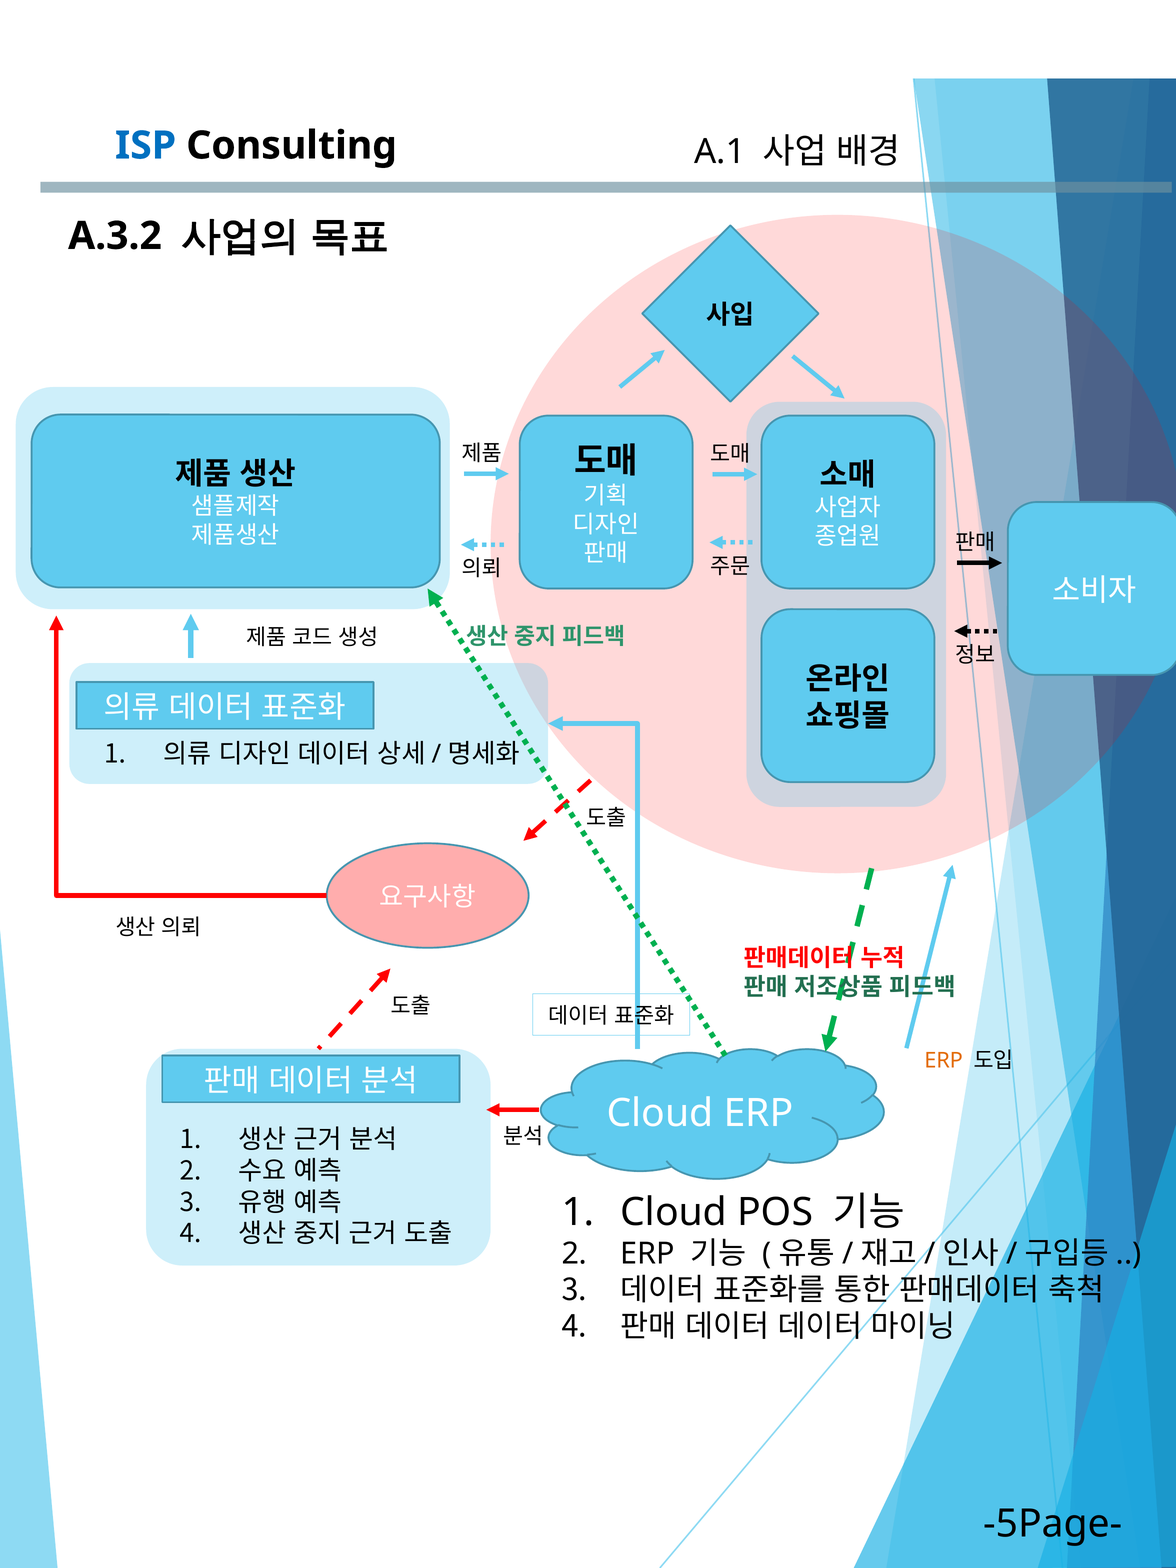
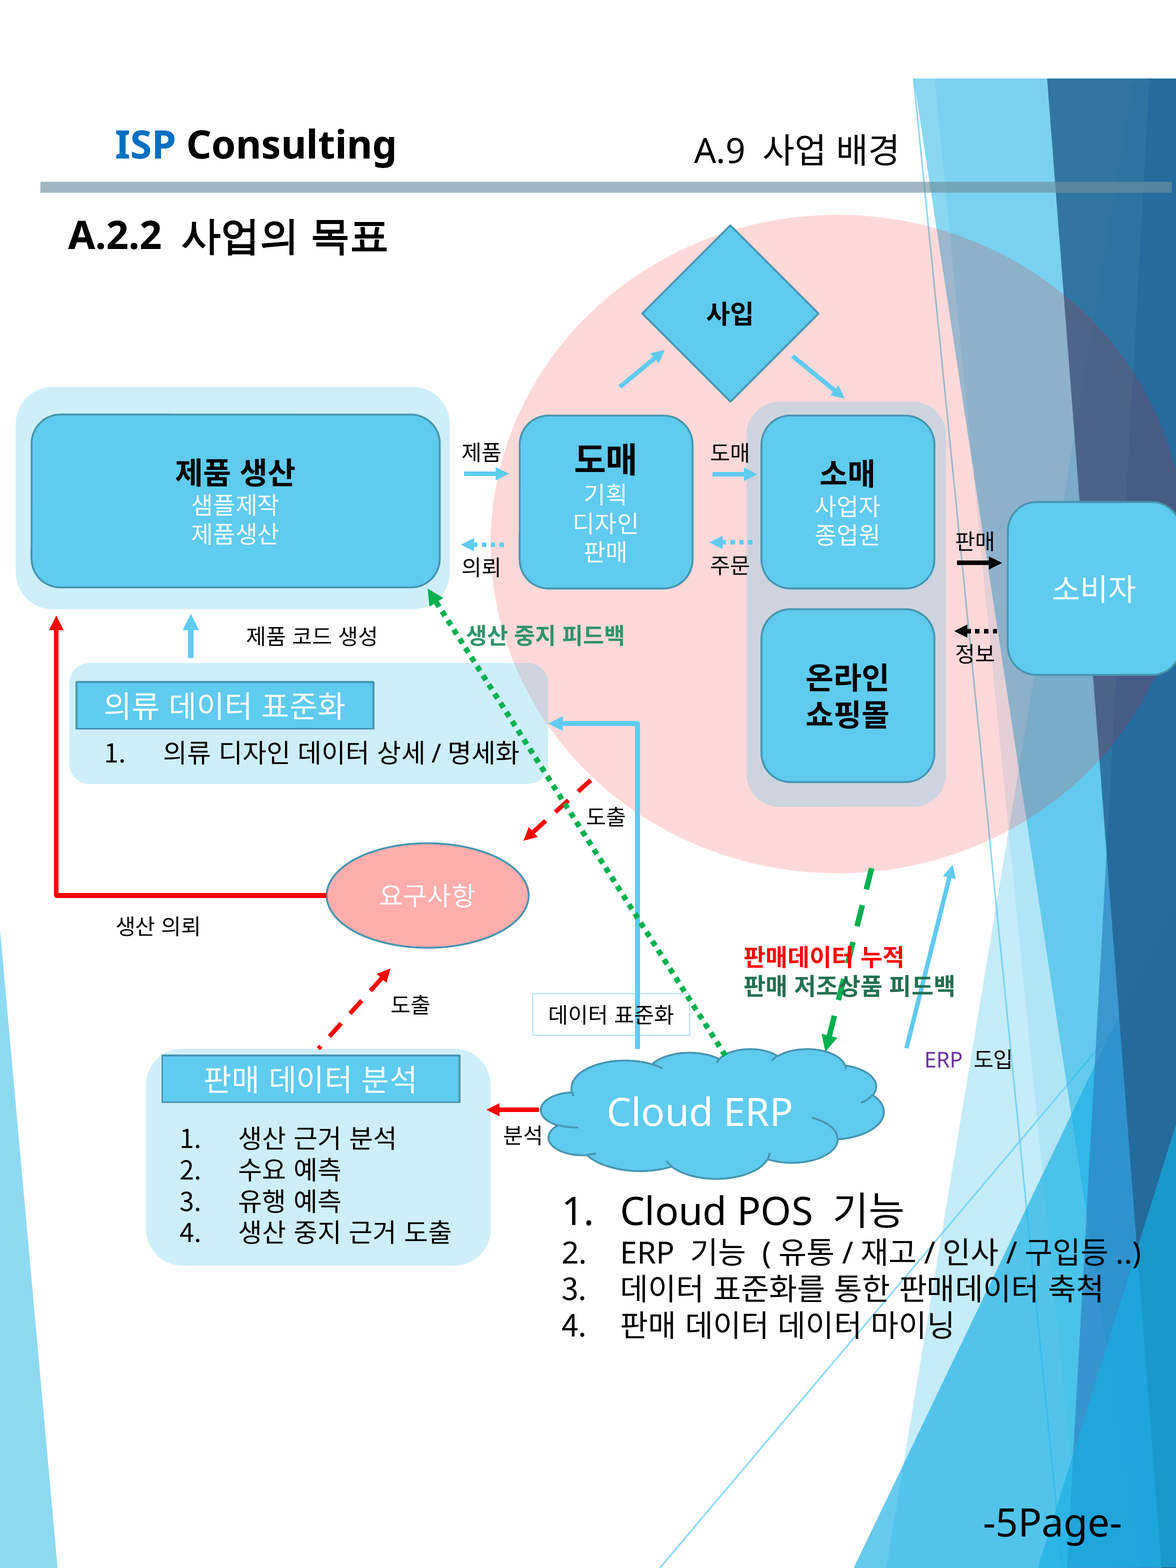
A.1: A.1 -> A.9 (720, 152)
A.3.2: A.3.2 -> A.2.2 (115, 236)
ERP colour: orange -> purple (944, 1060)
